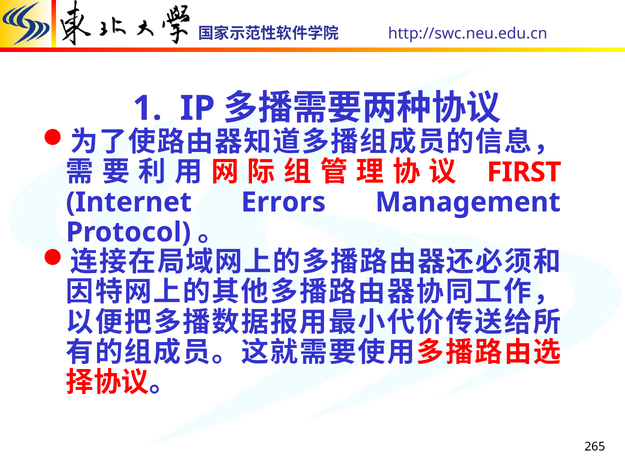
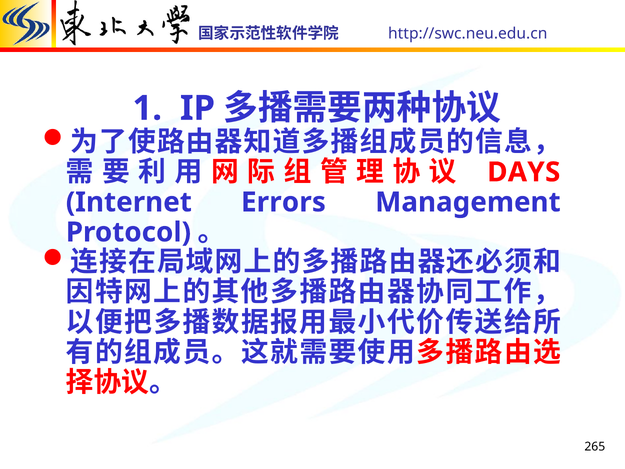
FIRST: FIRST -> DAYS (524, 172)
